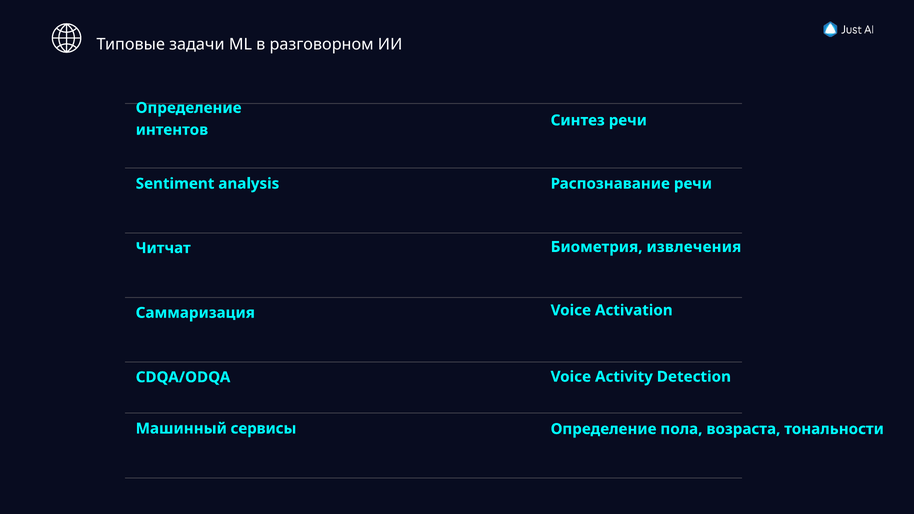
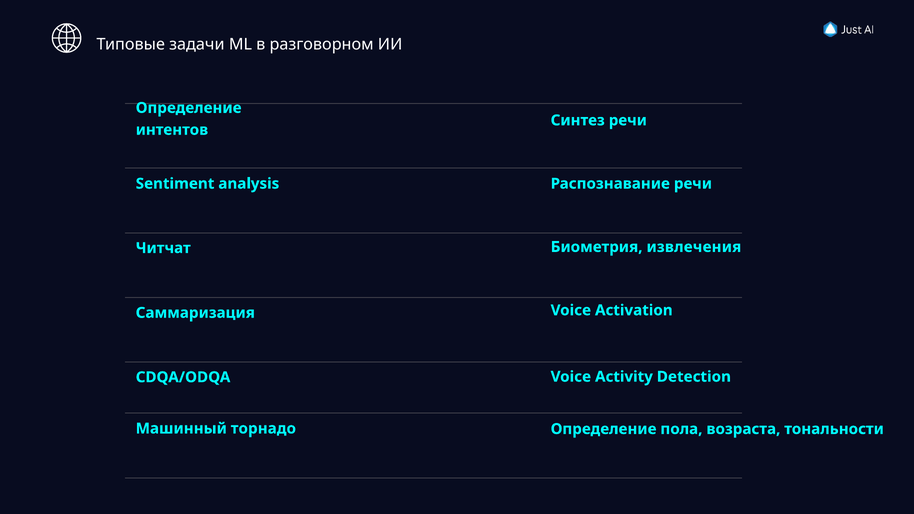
сервисы: сервисы -> торнадо (263, 429)
